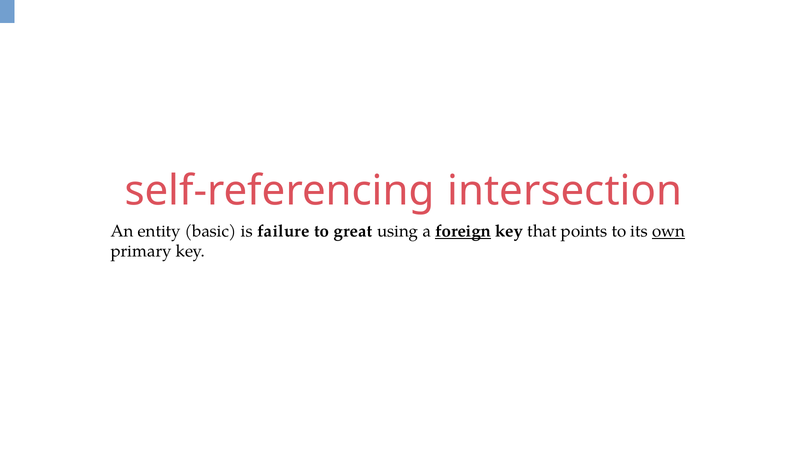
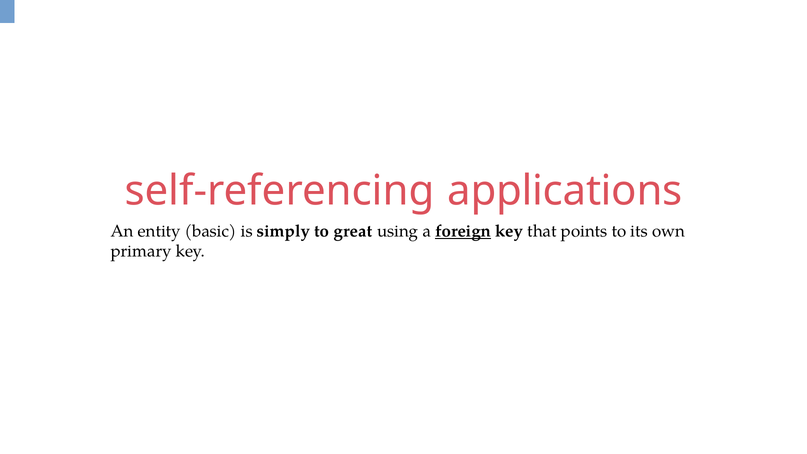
intersection: intersection -> applications (565, 191)
failure: failure -> simply (284, 231)
own underline: present -> none (668, 231)
